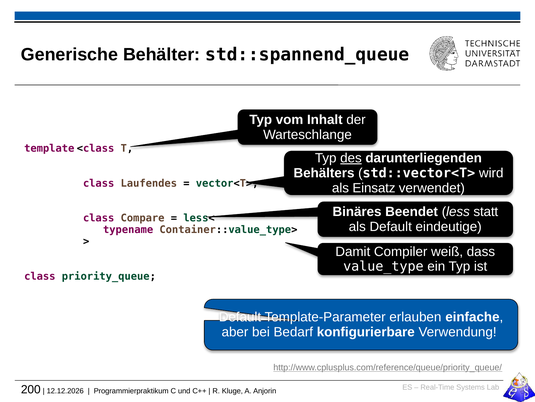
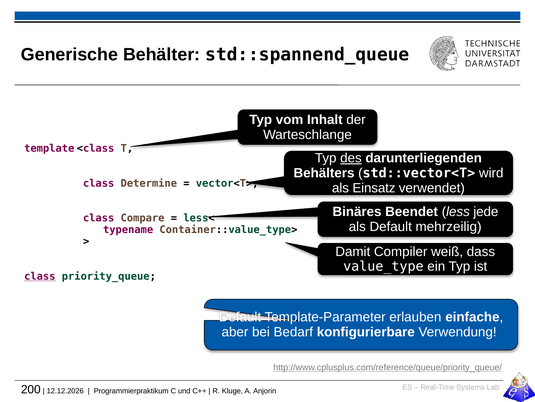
Laufendes: Laufendes -> Determine (149, 183)
statt: statt -> jede (486, 211)
eindeutige: eindeutige -> mehrzeilig (449, 226)
class underline: none -> present (40, 276)
